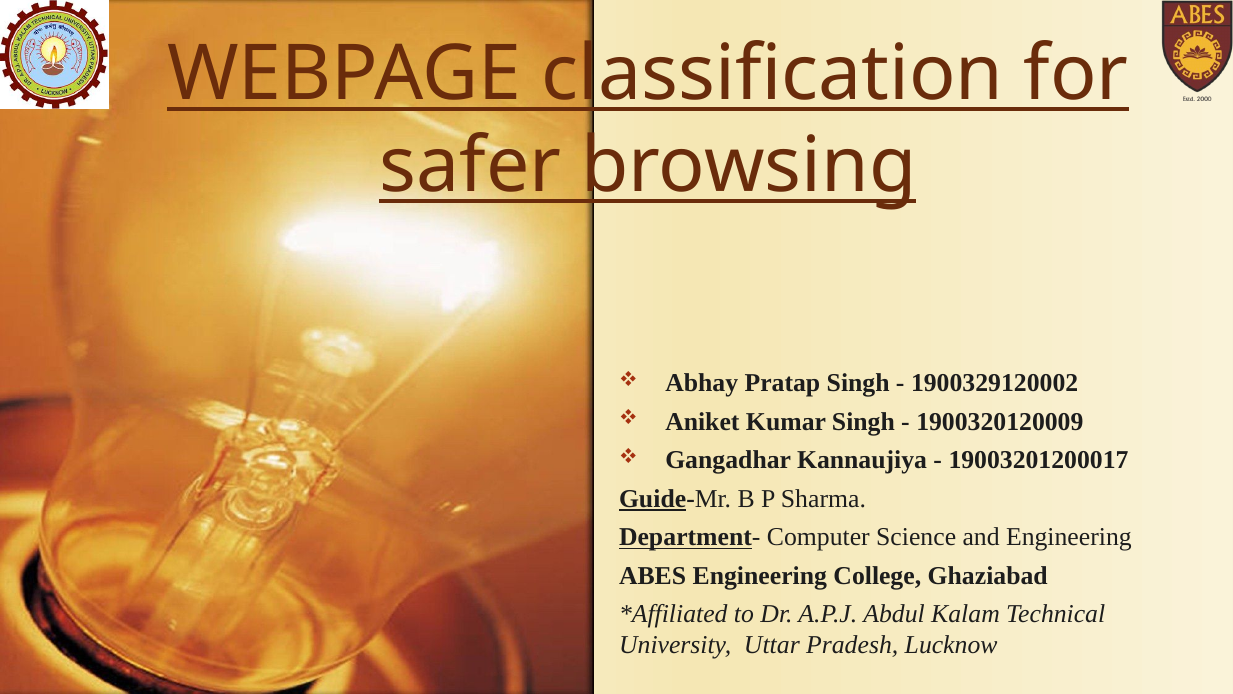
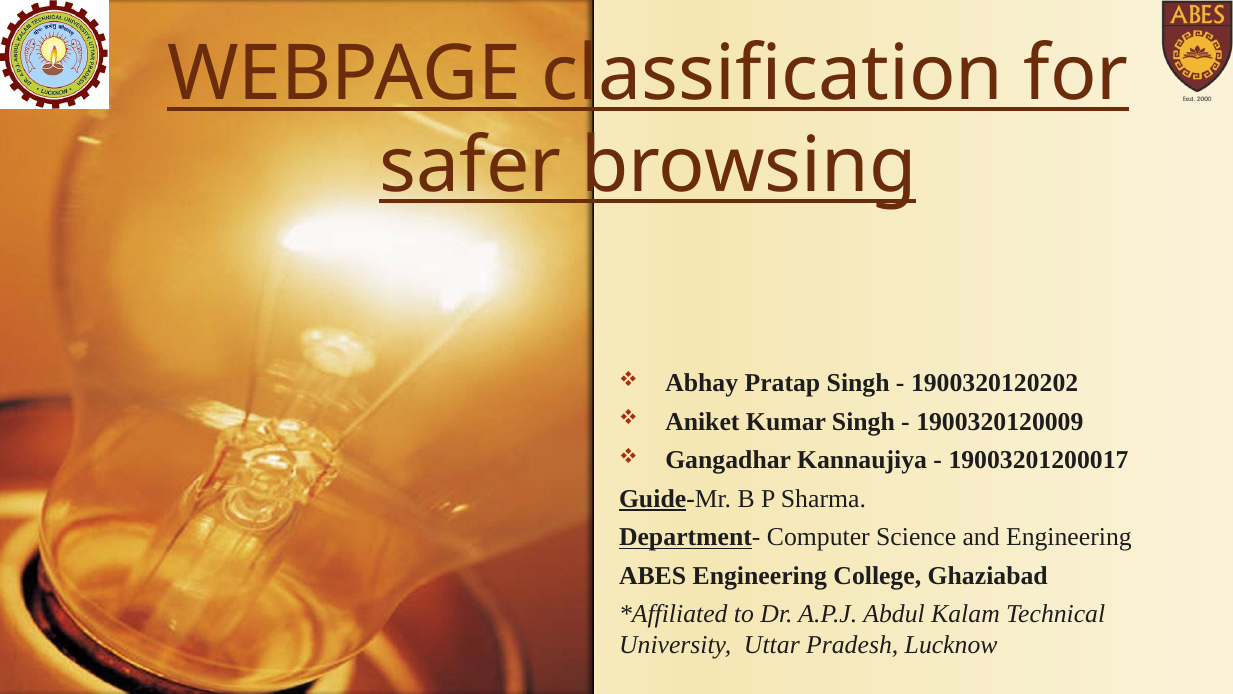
1900329120002: 1900329120002 -> 1900320120202 (995, 383)
